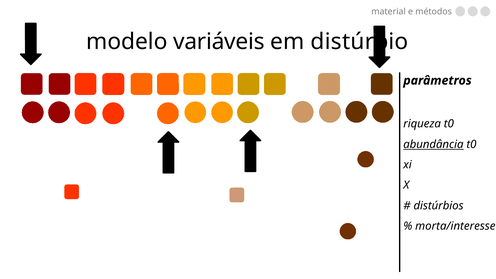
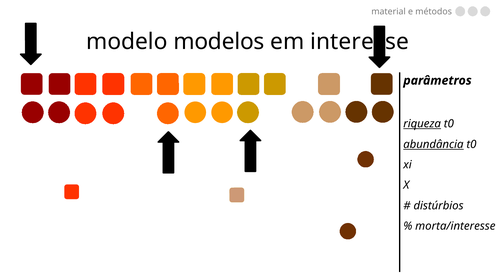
variáveis: variáveis -> modelos (219, 42)
distúrbio: distúrbio -> interesse (360, 42)
riqueza underline: none -> present (422, 124)
